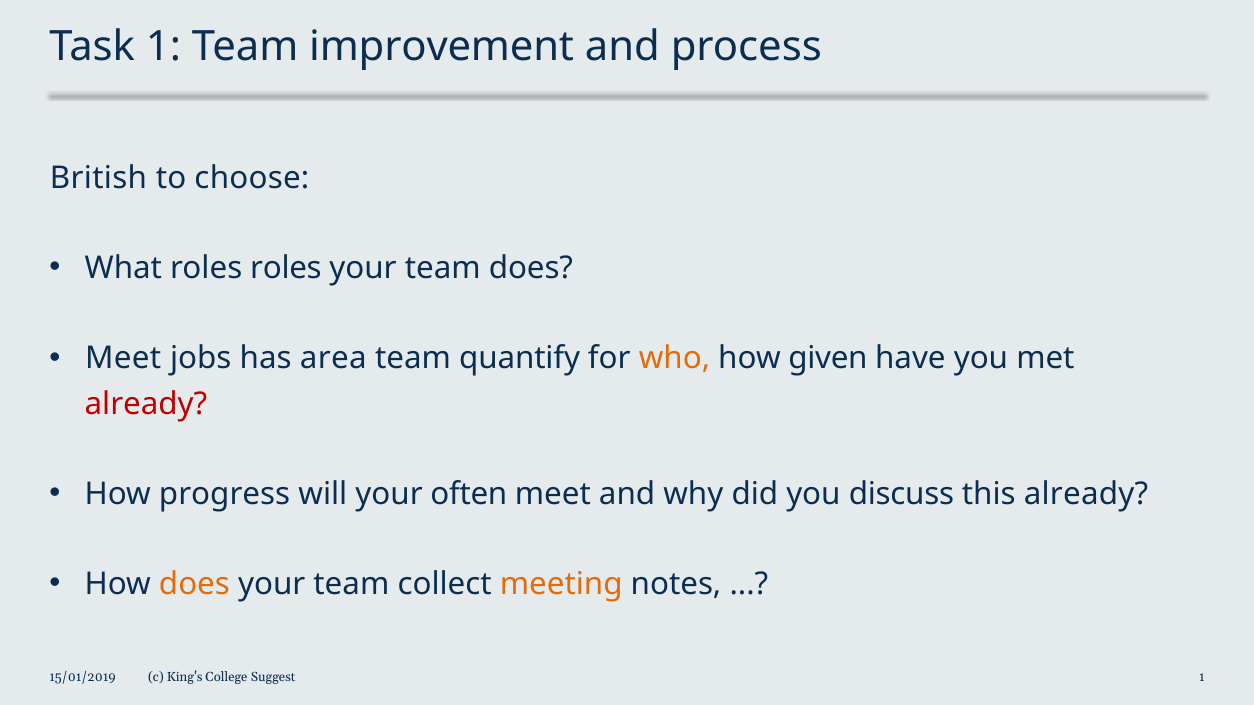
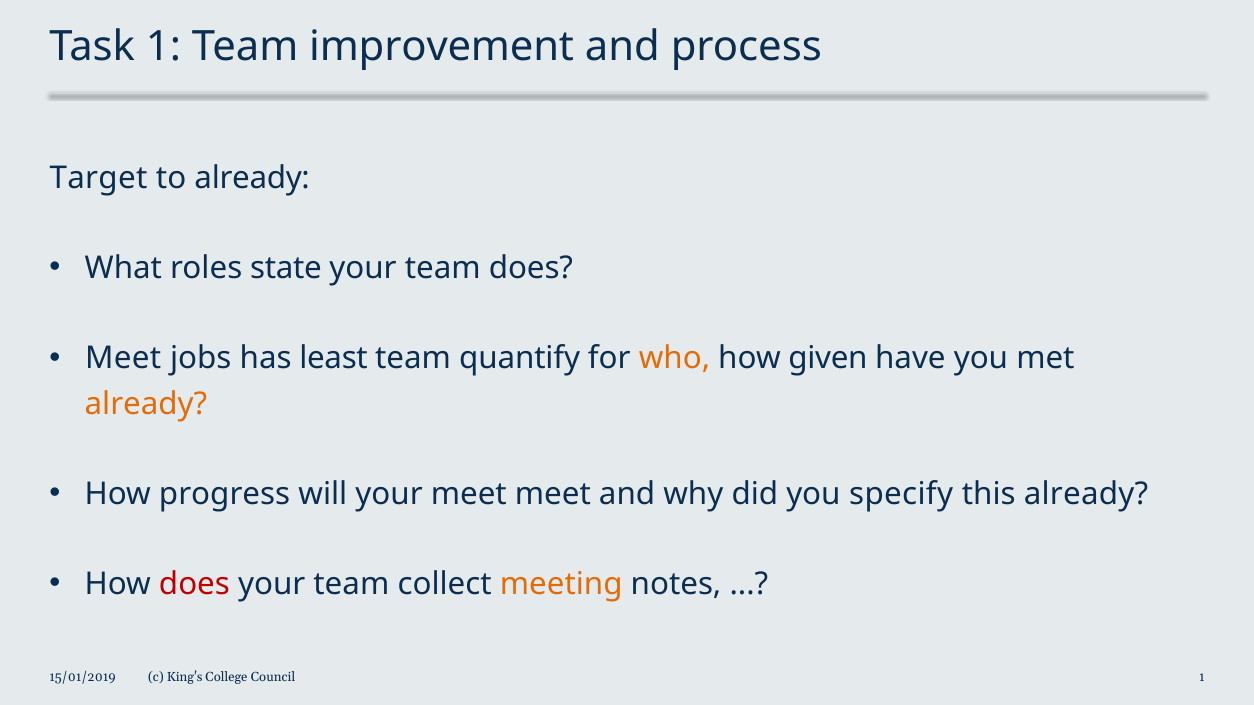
British: British -> Target (98, 178)
to choose: choose -> already (252, 178)
roles roles: roles -> state (286, 268)
area: area -> least (334, 359)
already colour: red -> orange (146, 404)
your often: often -> meet (469, 494)
discuss: discuss -> specify (901, 494)
does colour: orange -> red (194, 584)
Suggest: Suggest -> Council (273, 677)
